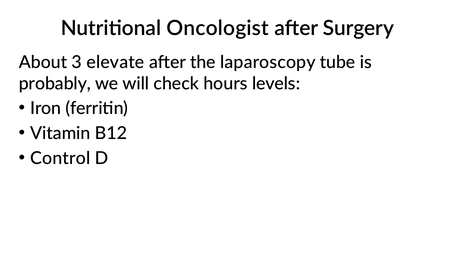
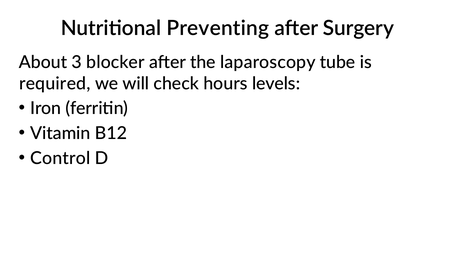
Oncologist: Oncologist -> Preventing (218, 28)
elevate: elevate -> blocker (115, 62)
probably: probably -> required (55, 83)
